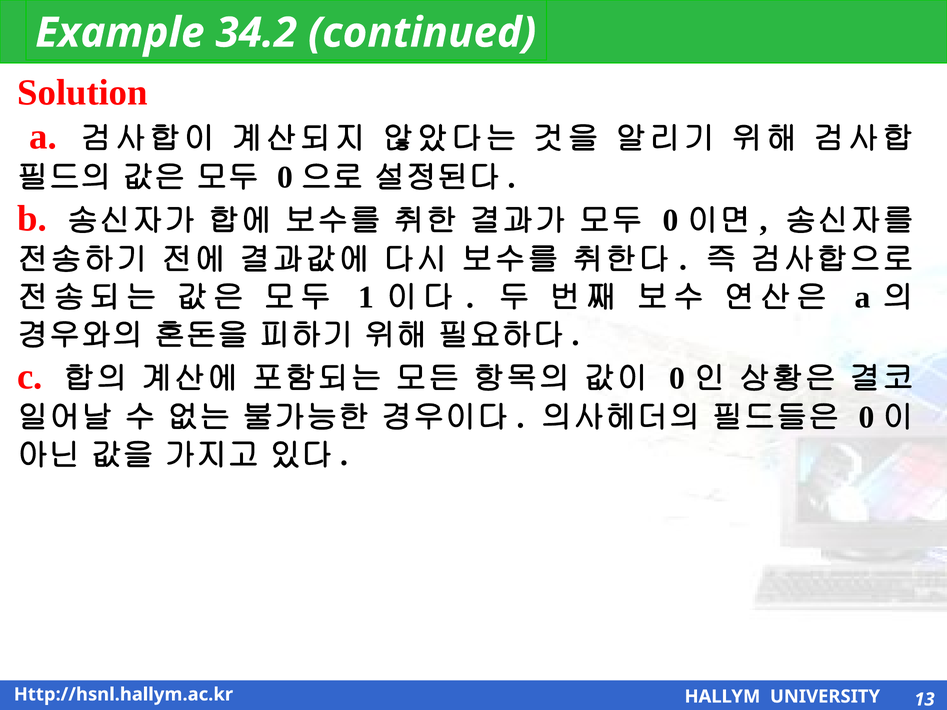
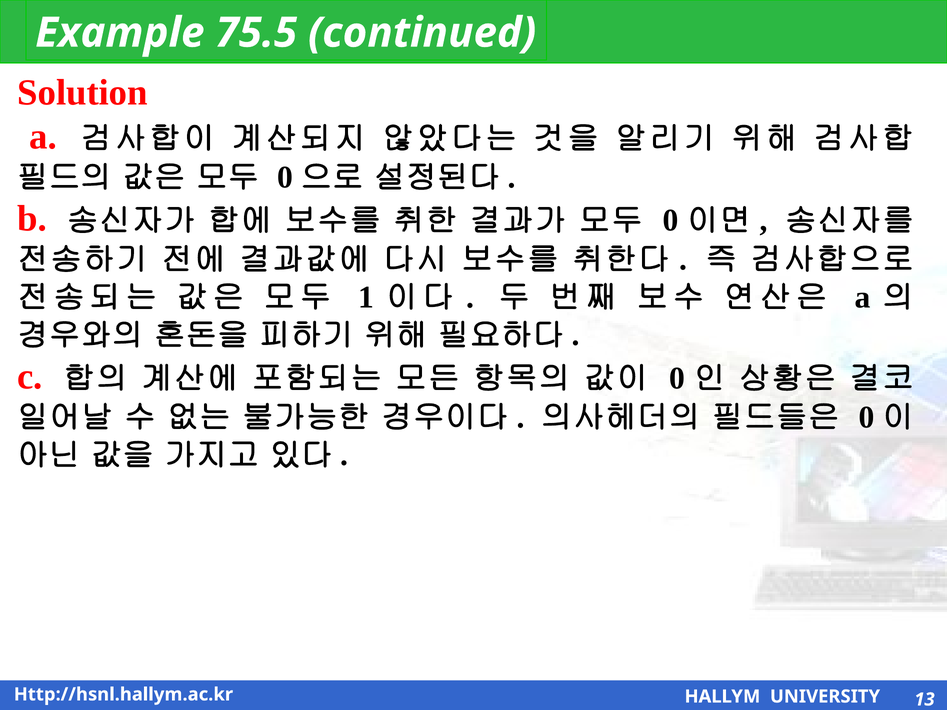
34.2: 34.2 -> 75.5 (256, 33)
